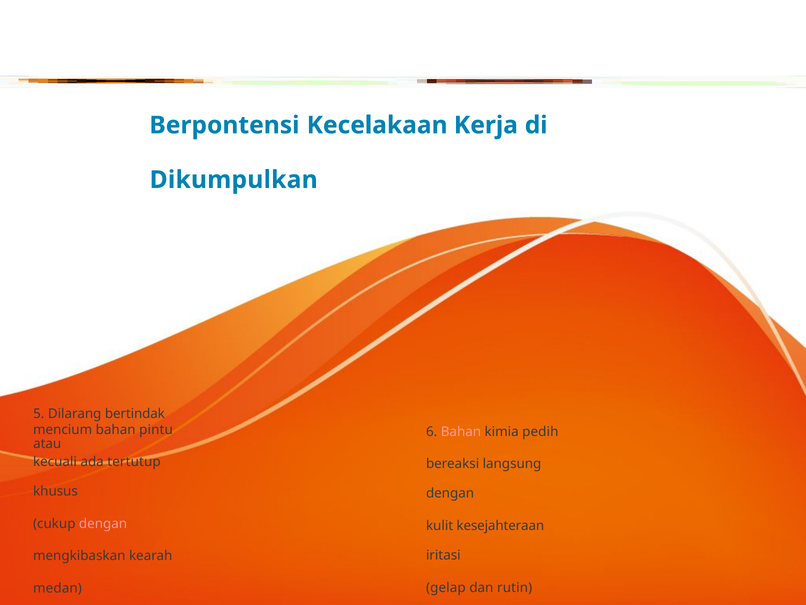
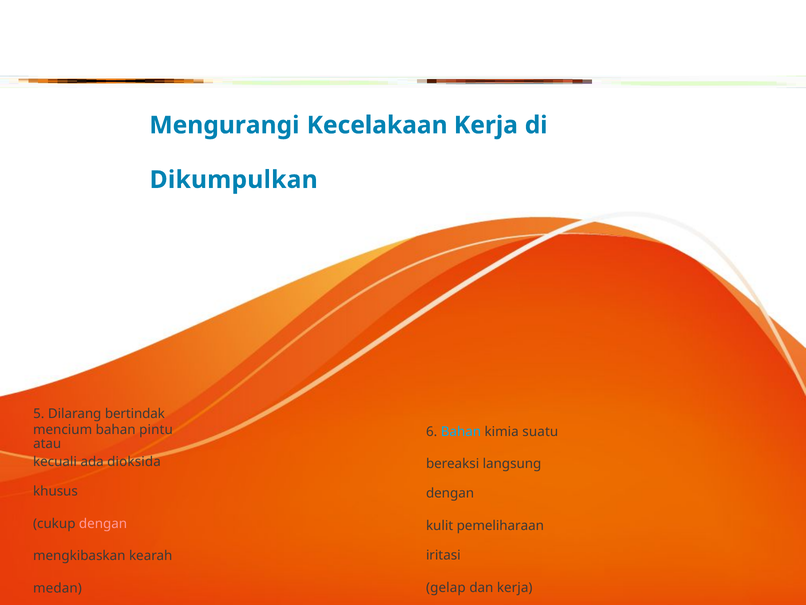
Berpontensi: Berpontensi -> Mengurangi (224, 125)
Bahan colour: pink -> light blue (461, 432)
pedih: pedih -> suatu (540, 432)
tertutup: tertutup -> dioksida (134, 461)
kesejahteraan: kesejahteraan -> pemeliharaan (500, 525)
dan rutin: rutin -> kerja (515, 587)
